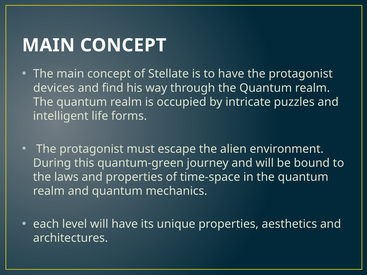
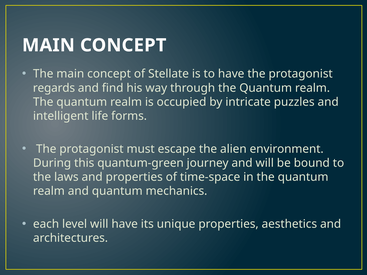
devices: devices -> regards (54, 88)
